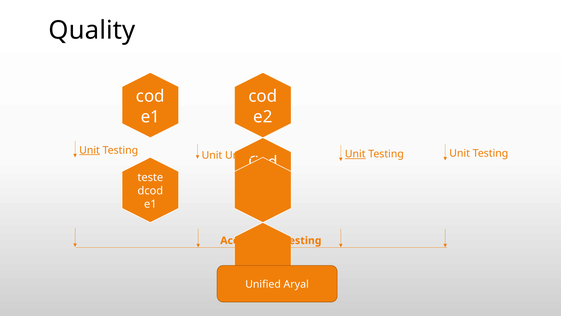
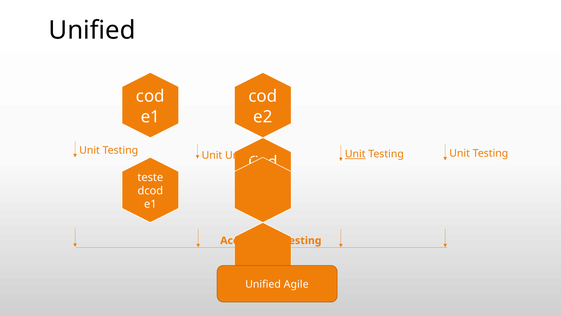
Quality: Quality -> Unified (92, 30)
Unit underline: present -> none (90, 150)
Aryal: Aryal -> Agile (296, 284)
